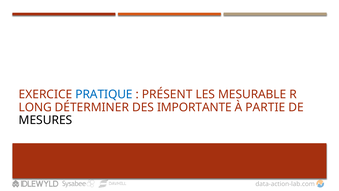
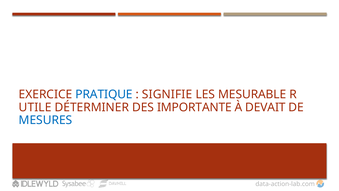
PRÉSENT: PRÉSENT -> SIGNIFIE (167, 94)
LONG: LONG -> UTILE (35, 107)
PARTIE: PARTIE -> DEVAIT (265, 107)
MESURES colour: black -> blue (45, 120)
